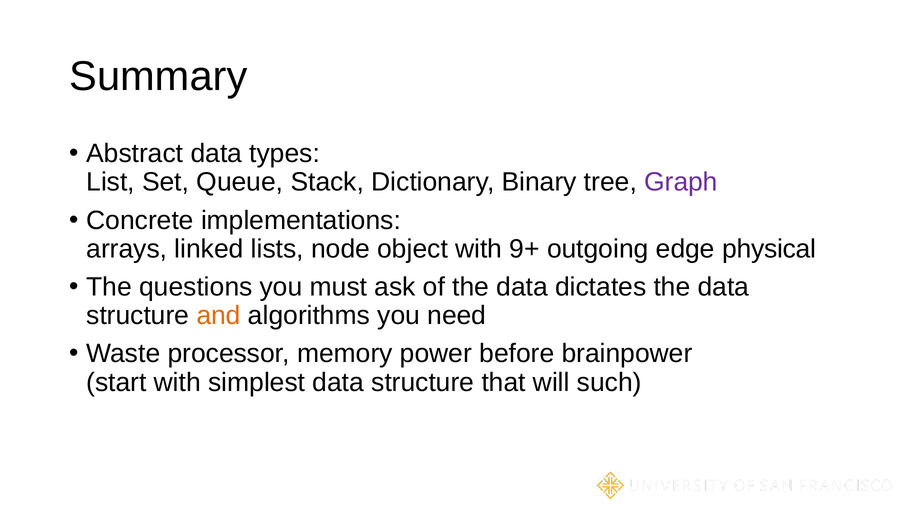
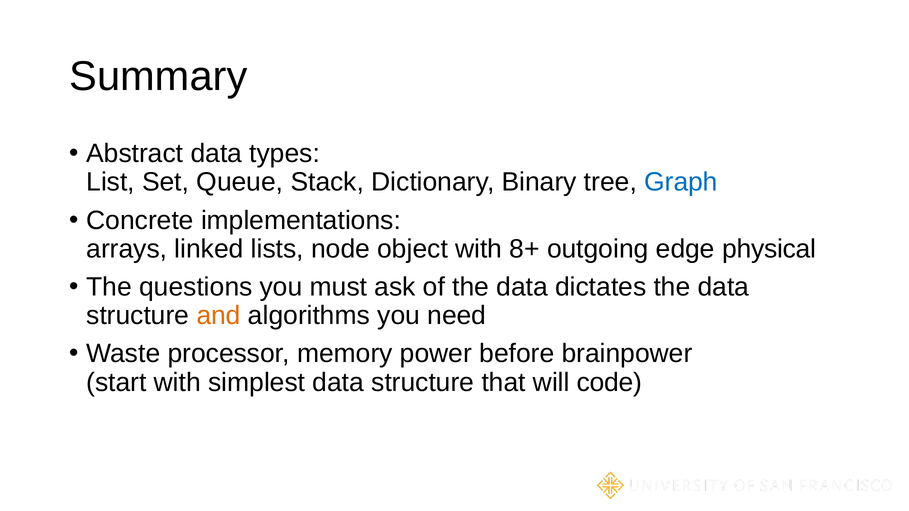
Graph colour: purple -> blue (681, 182)
9+: 9+ -> 8+ (525, 249)
such: such -> code (609, 383)
